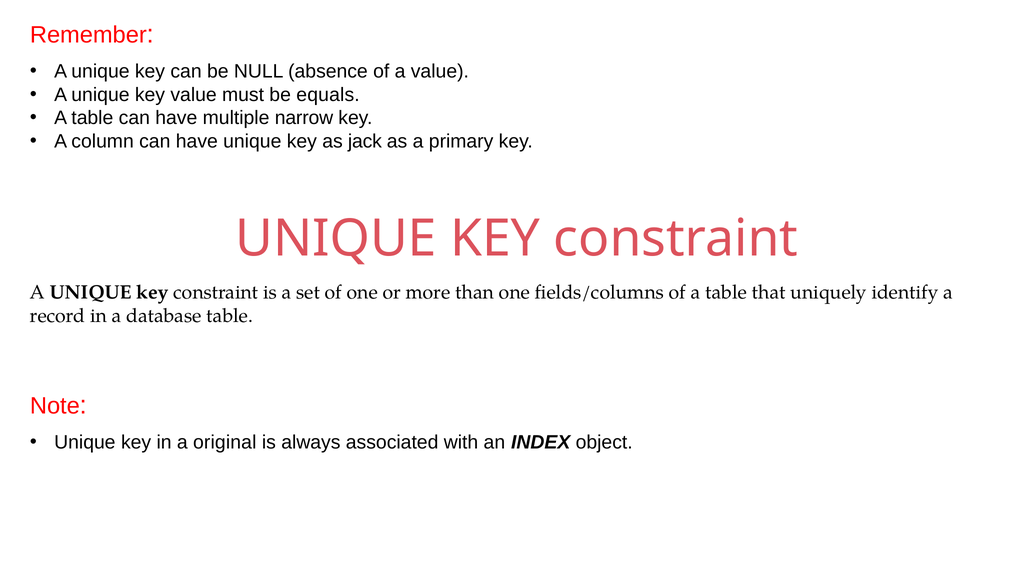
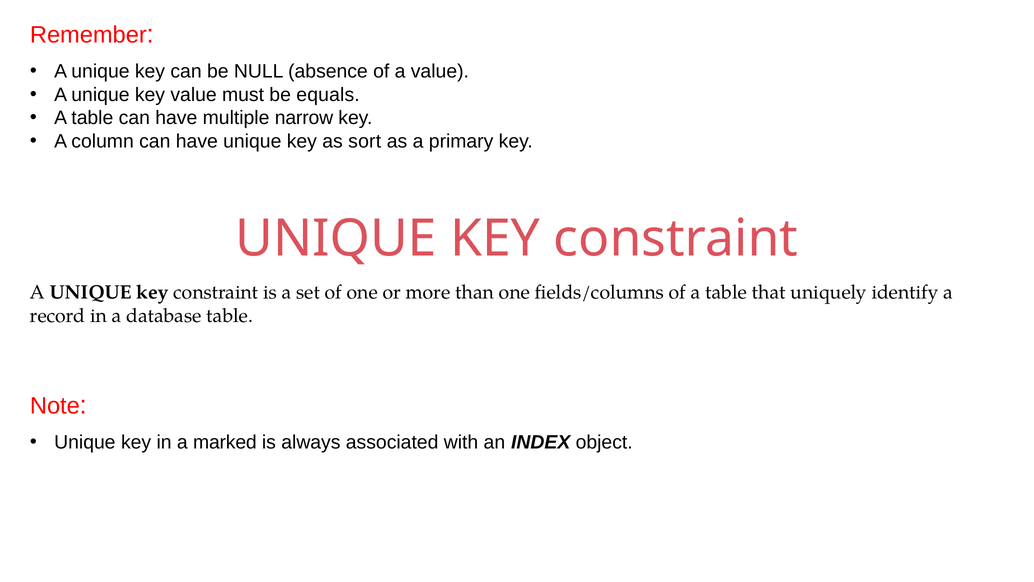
jack: jack -> sort (365, 141)
original: original -> marked (225, 442)
